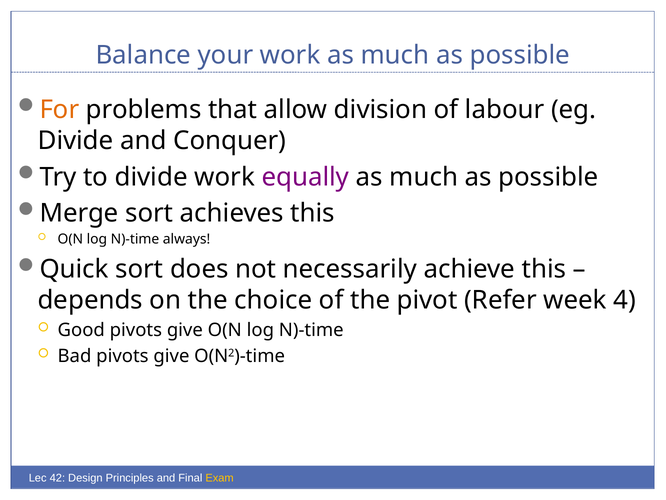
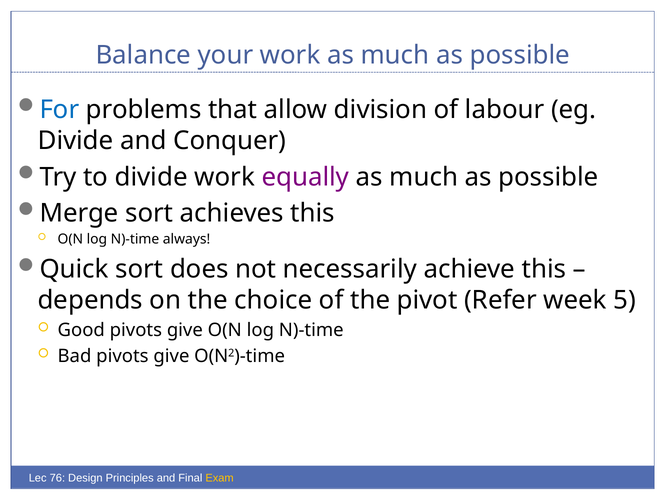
For colour: orange -> blue (59, 109)
4: 4 -> 5 (625, 300)
42: 42 -> 76 (57, 478)
